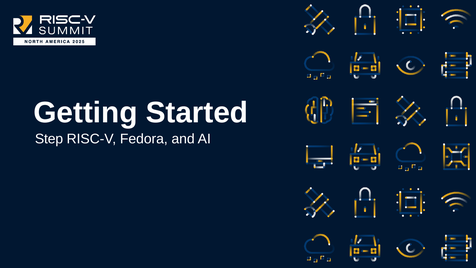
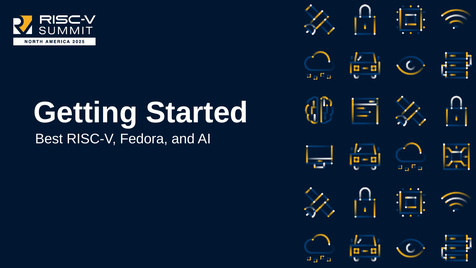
Step: Step -> Best (49, 139)
